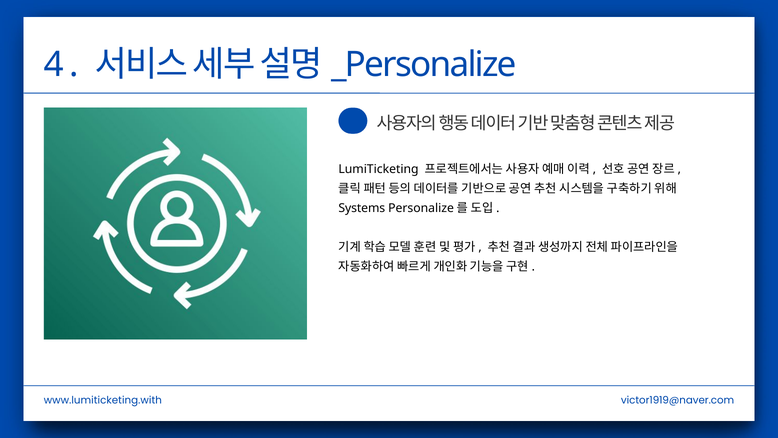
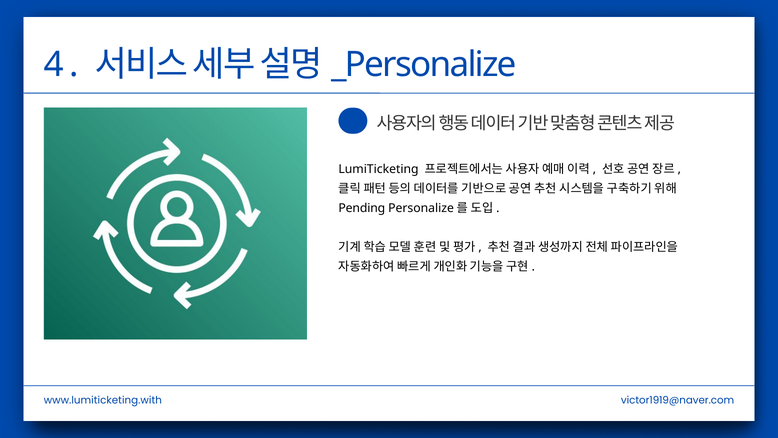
Systems: Systems -> Pending (362, 208)
